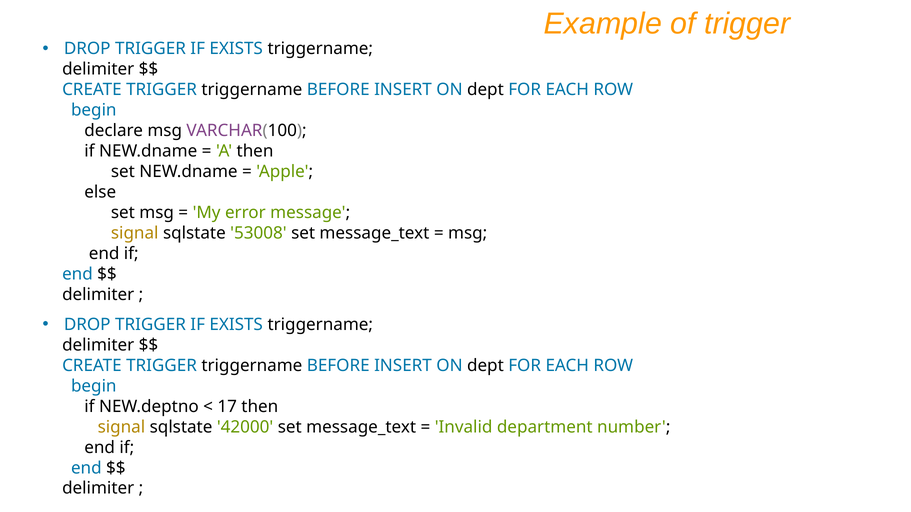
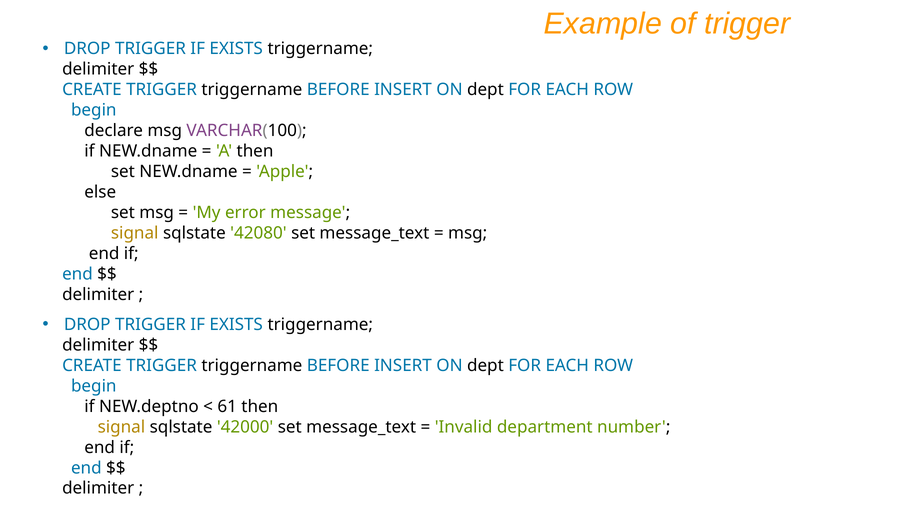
53008: 53008 -> 42080 (258, 233)
17: 17 -> 61 (227, 407)
